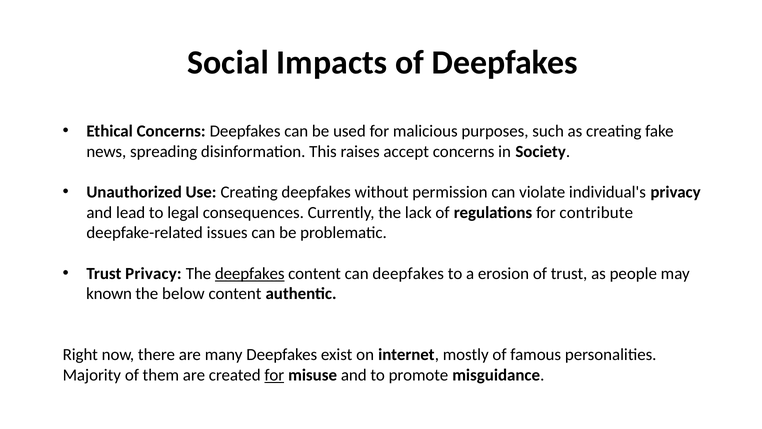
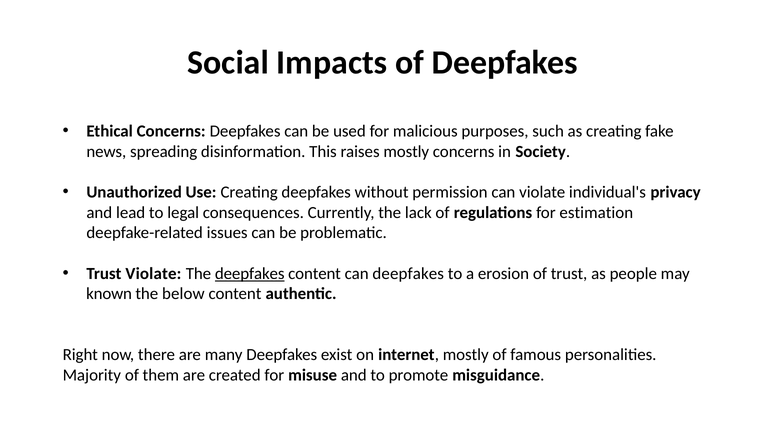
raises accept: accept -> mostly (406, 151)
contribute: contribute -> estimation (596, 212)
Trust Privacy: Privacy -> Violate (153, 273)
for underline: present -> none (274, 375)
